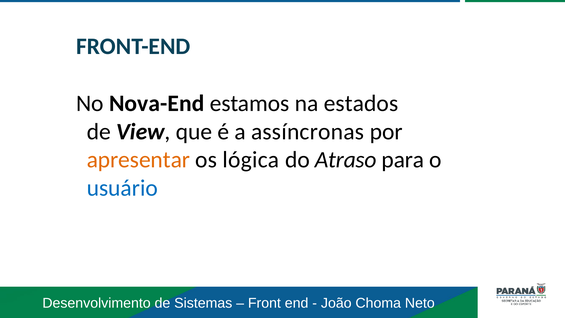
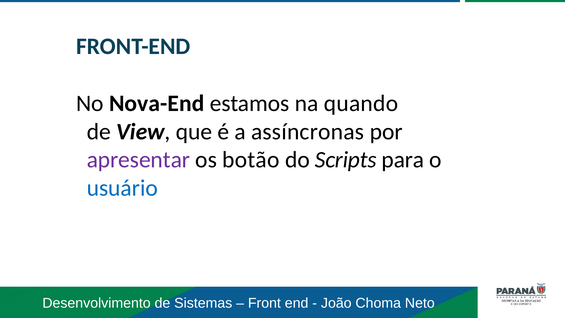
estados: estados -> quando (361, 103)
apresentar colour: orange -> purple (138, 160)
lógica: lógica -> botão (251, 160)
Atraso: Atraso -> Scripts (346, 160)
